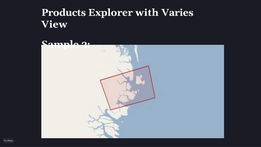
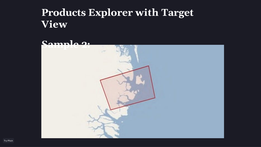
Varies: Varies -> Target (177, 13)
